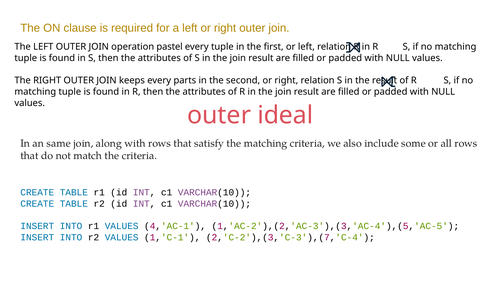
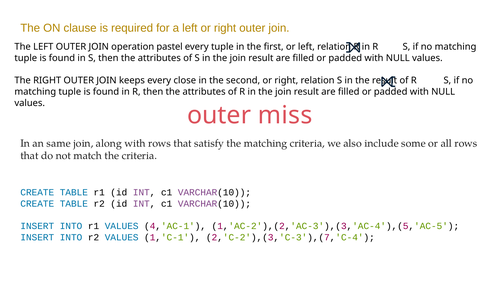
parts: parts -> close (185, 81)
ideal: ideal -> miss (285, 115)
